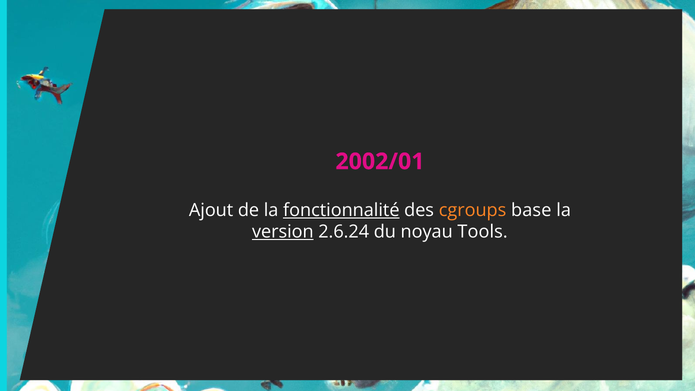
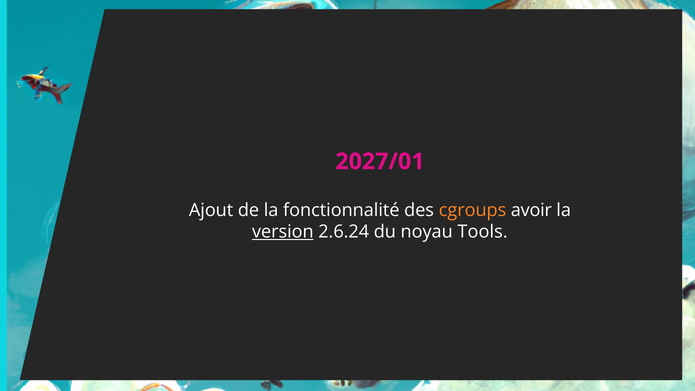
2002/01: 2002/01 -> 2027/01 (380, 162)
fonctionnalité underline: present -> none (341, 210)
base: base -> avoir (531, 210)
